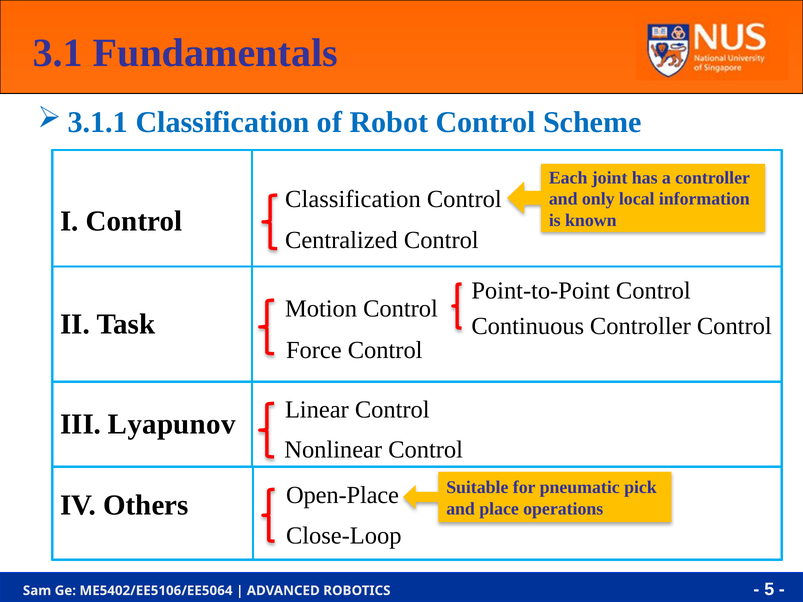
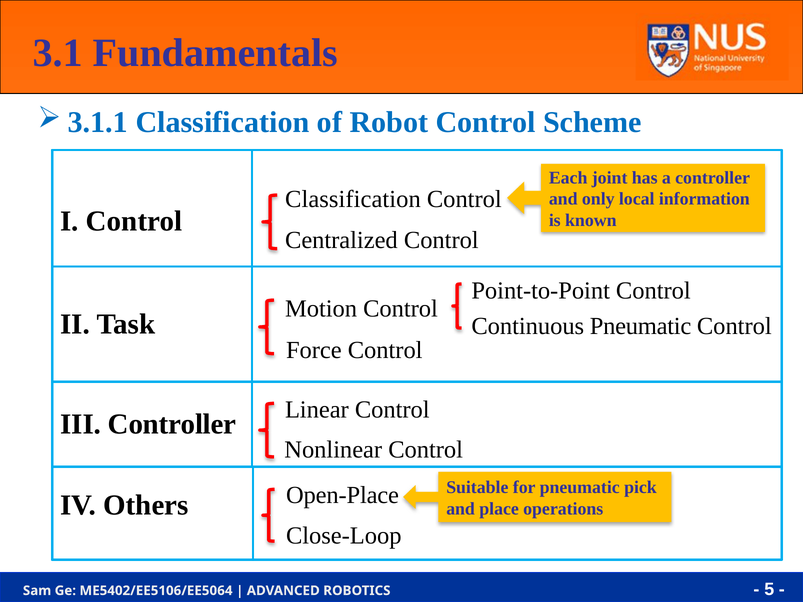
Continuous Controller: Controller -> Pneumatic (641, 326)
III Lyapunov: Lyapunov -> Controller (172, 424)
